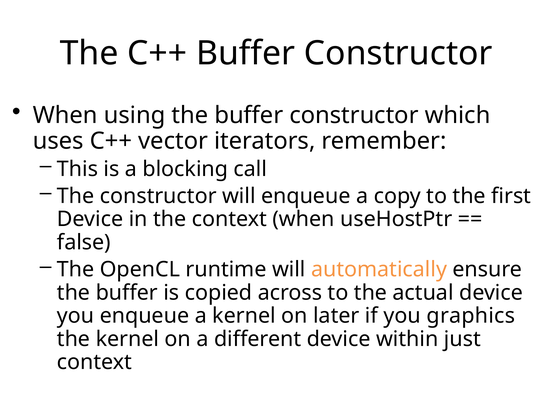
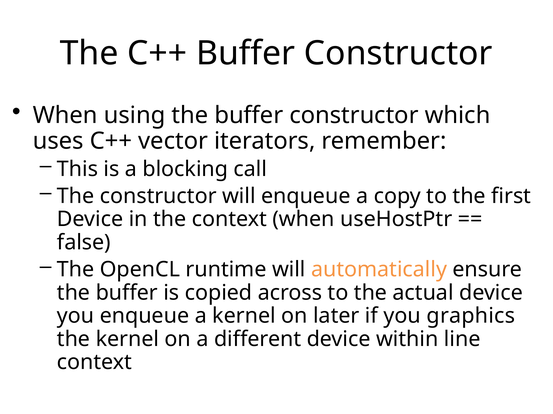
just: just -> line (462, 340)
